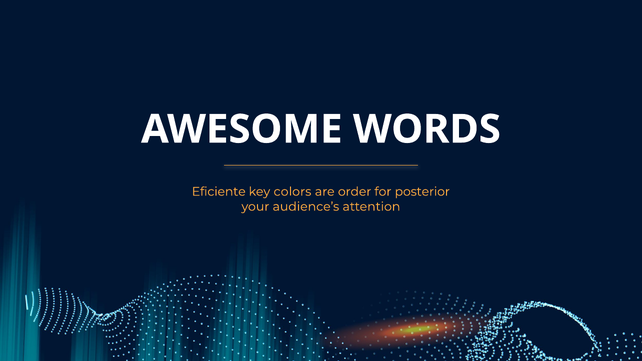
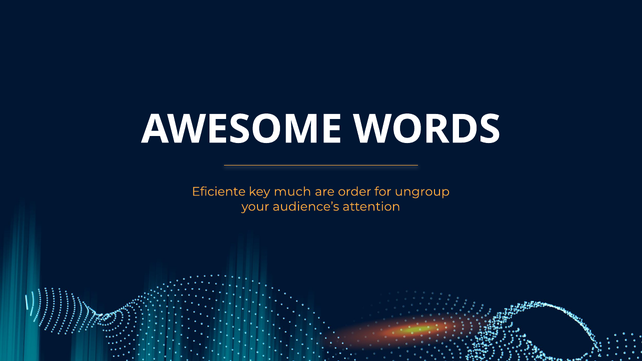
colors: colors -> much (292, 192)
posterior: posterior -> ungroup (422, 192)
